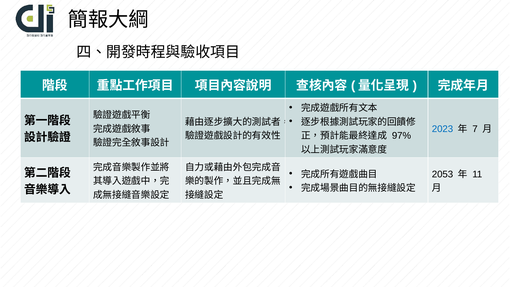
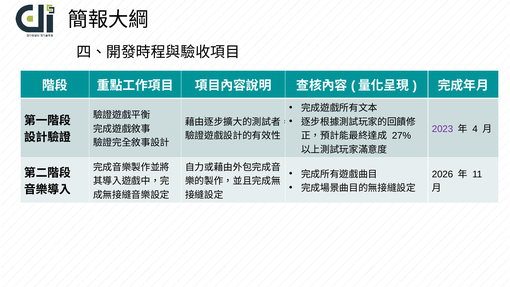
2023 colour: blue -> purple (442, 129)
7: 7 -> 4 (475, 129)
97%: 97% -> 27% (401, 136)
2053: 2053 -> 2026 (442, 174)
